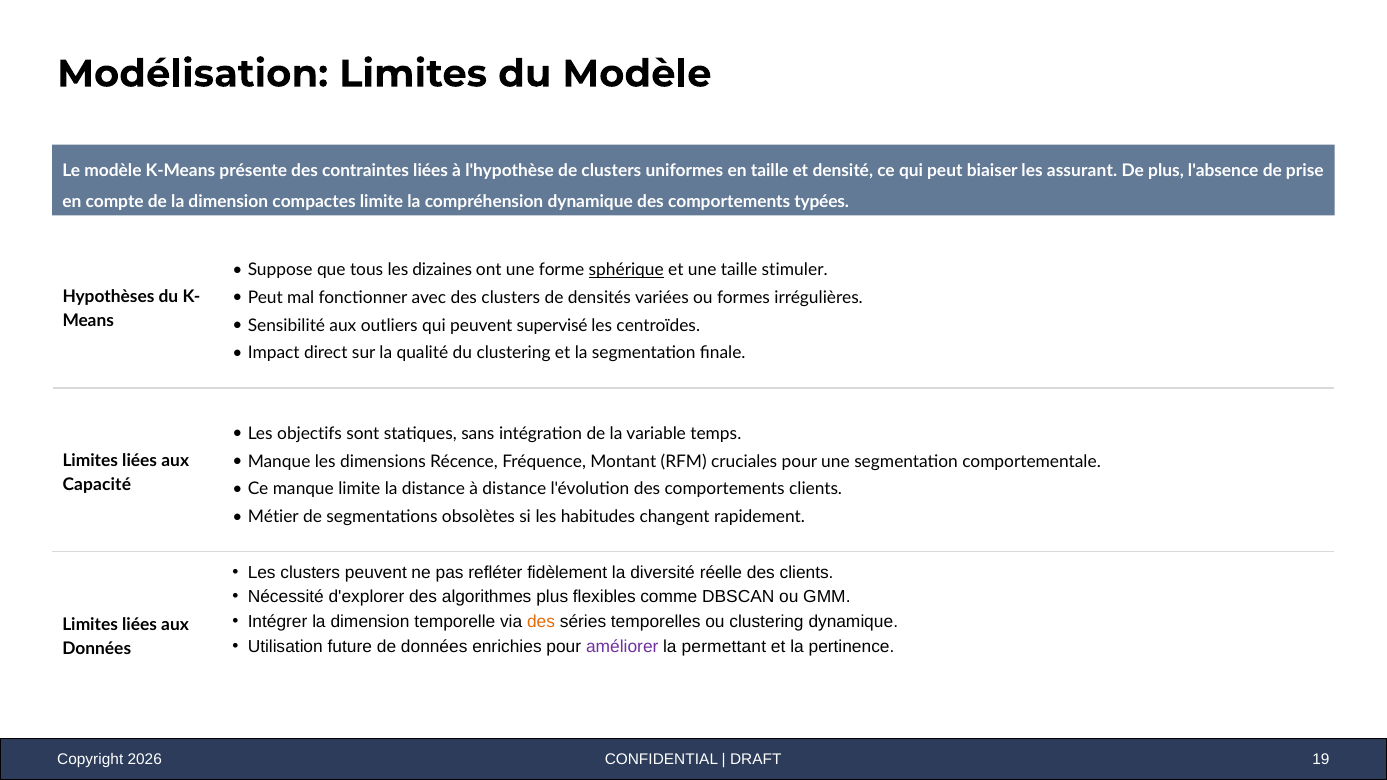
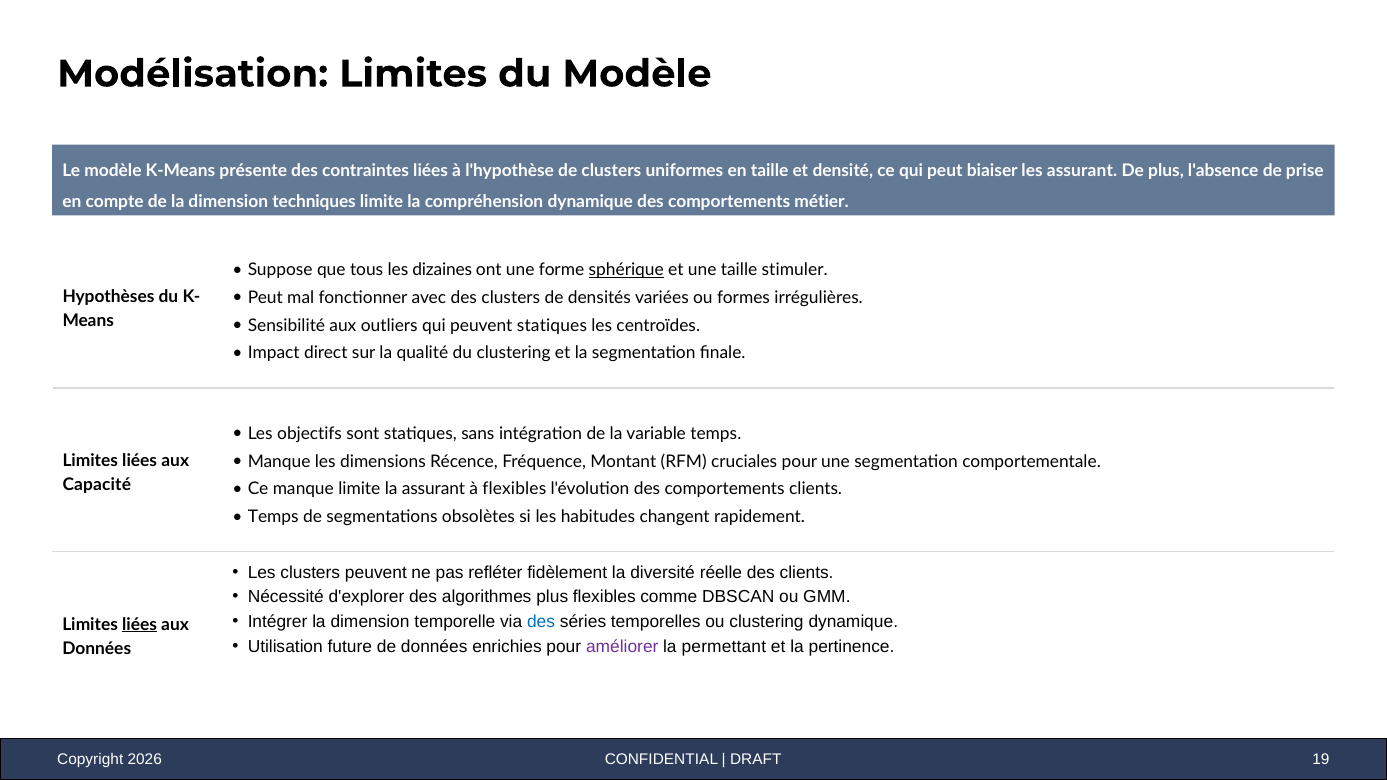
compactes: compactes -> techniques (314, 202)
typées: typées -> métier (822, 202)
peuvent supervisé: supervisé -> statiques (552, 325)
la distance: distance -> assurant (433, 489)
à distance: distance -> flexibles (514, 489)
Métier: Métier -> Temps (273, 517)
des colour: orange -> blue (541, 622)
liées underline: none -> present (140, 625)
